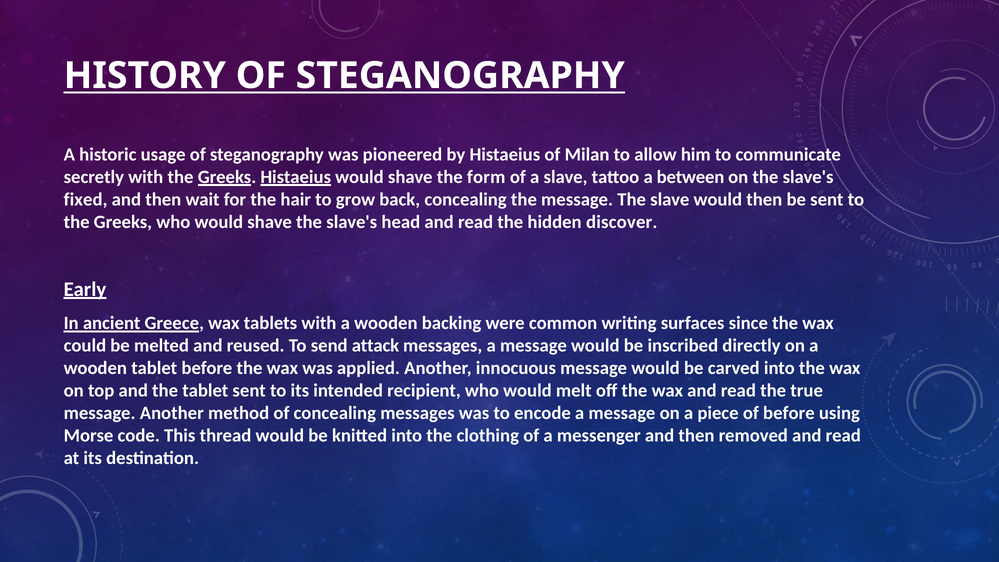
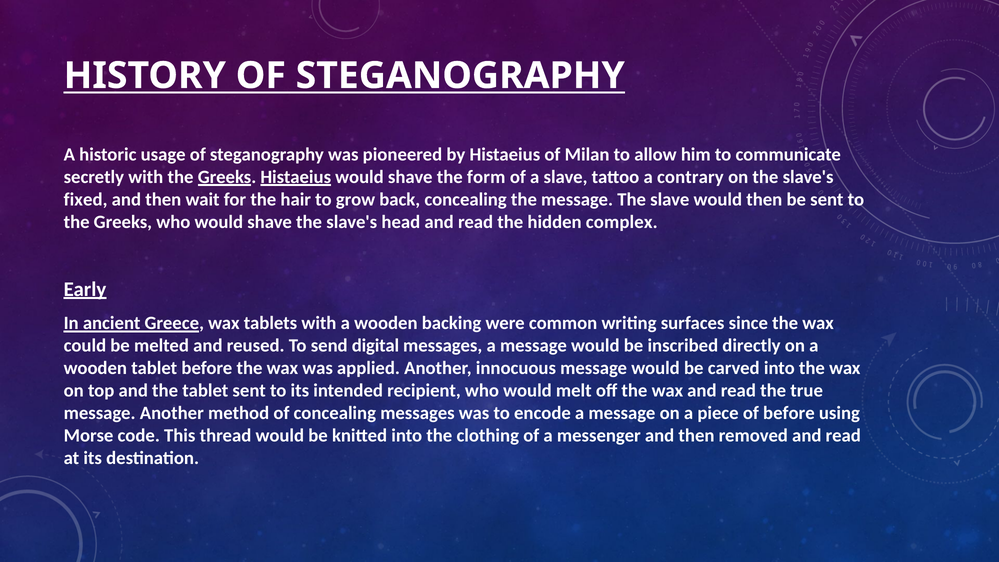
between: between -> contrary (690, 177)
discover: discover -> complex (622, 222)
attack: attack -> digital (375, 346)
